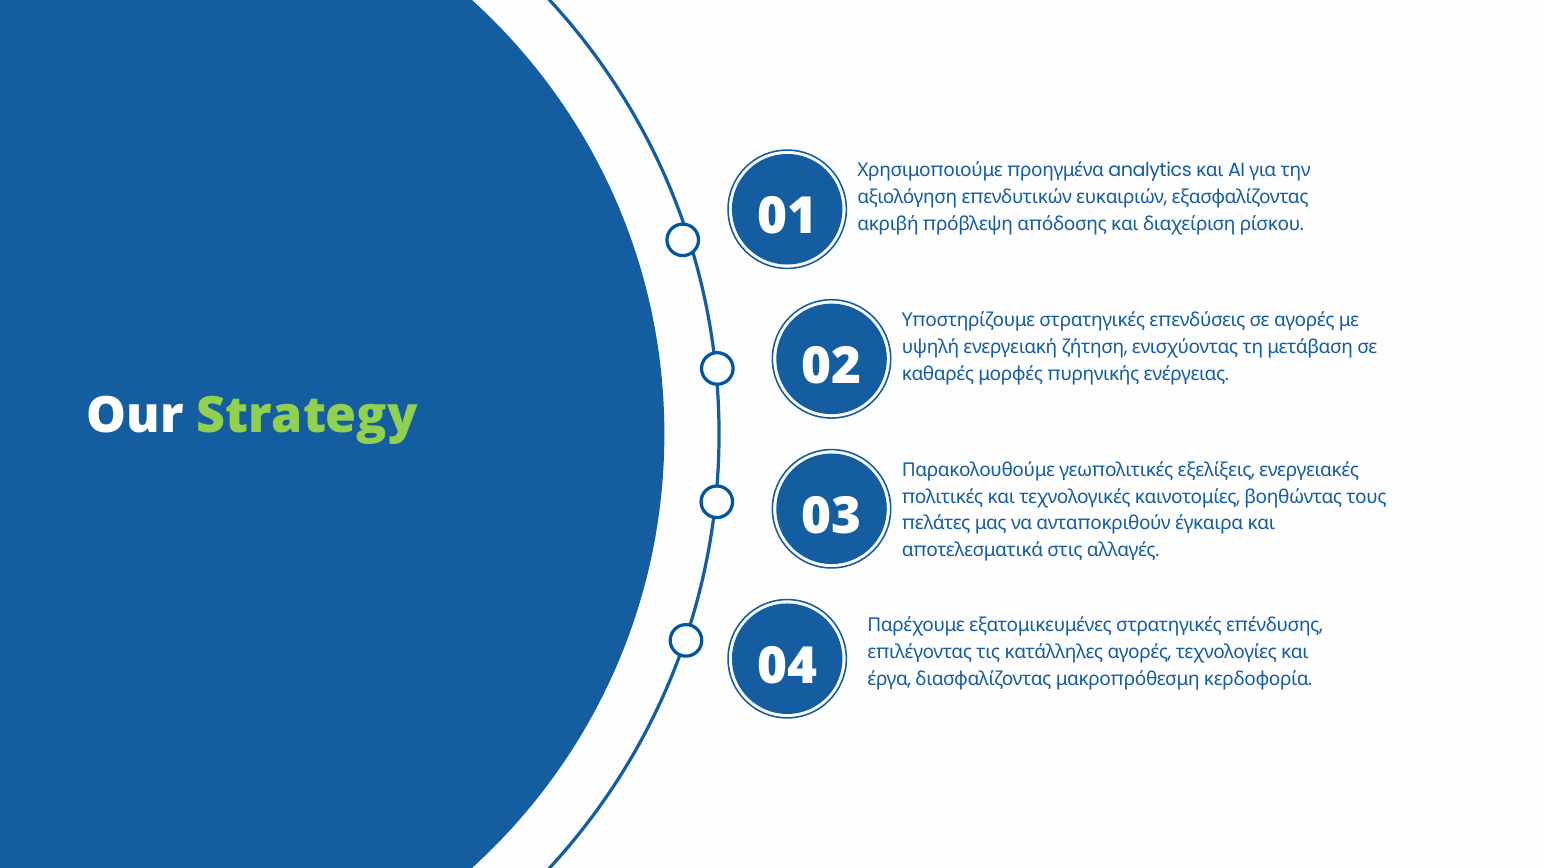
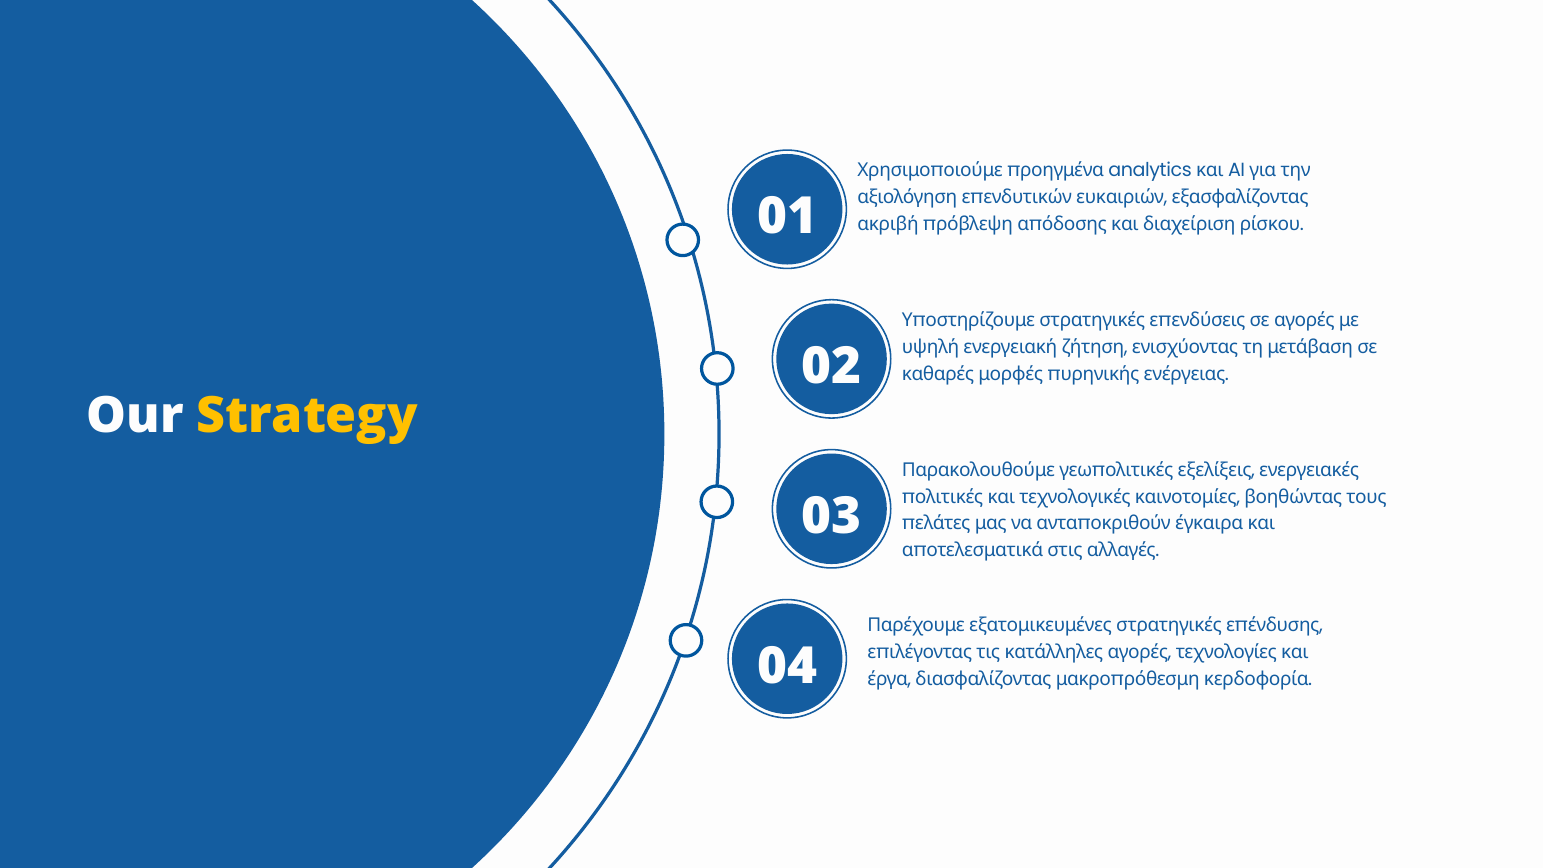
Strategy colour: light green -> yellow (307, 416)
